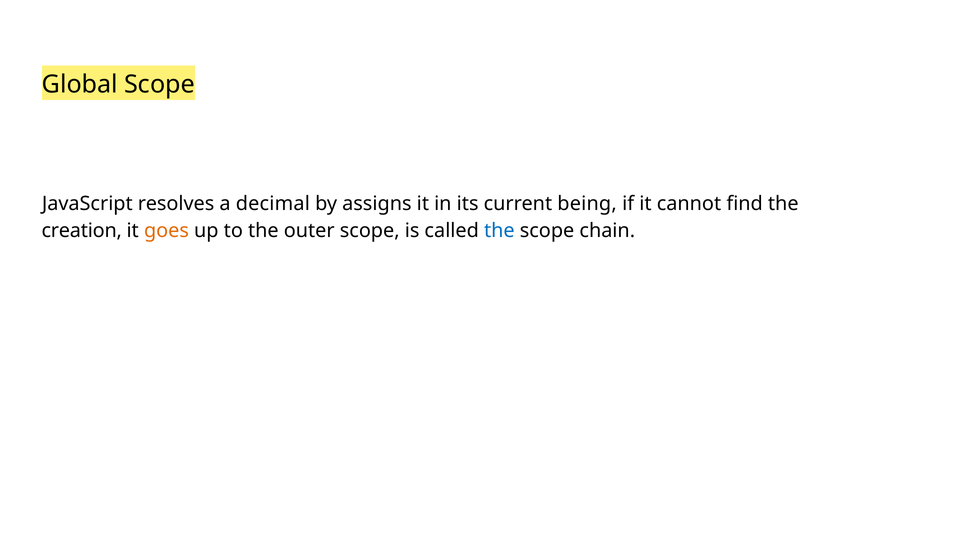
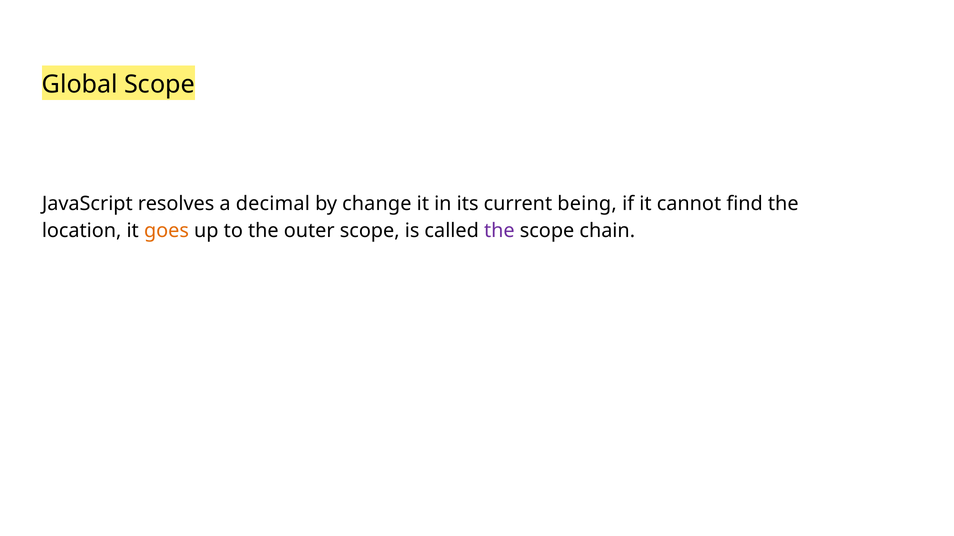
assigns: assigns -> change (377, 204)
creation: creation -> location (82, 231)
the colour: blue -> purple (499, 231)
